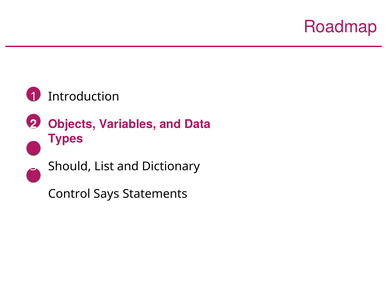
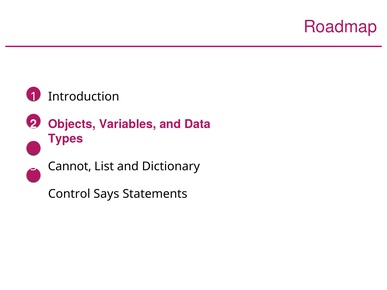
Should: Should -> Cannot (70, 166)
